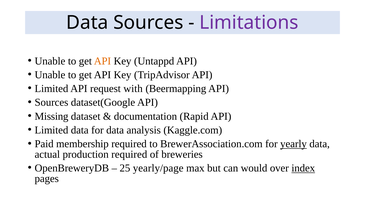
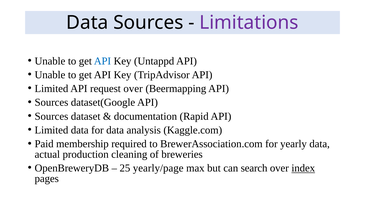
API colour: orange -> blue (102, 61)
request with: with -> over (133, 88)
Missing: Missing -> Sources (51, 116)
yearly underline: present -> none (294, 143)
production required: required -> cleaning (129, 154)
would: would -> search (254, 168)
